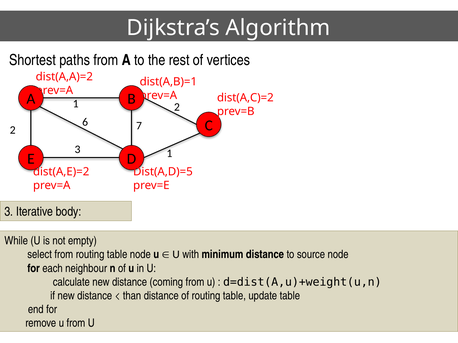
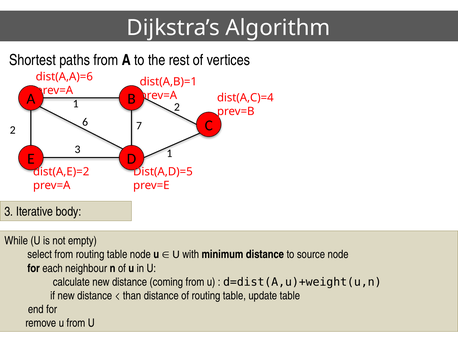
dist(A,A)=2: dist(A,A)=2 -> dist(A,A)=6 (64, 77)
dist(A,C)=2: dist(A,C)=2 -> dist(A,C)=4 (245, 98)
